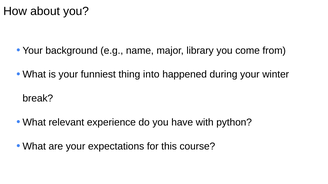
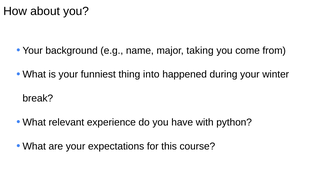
library: library -> taking (200, 51)
